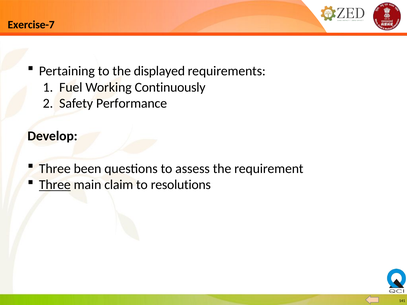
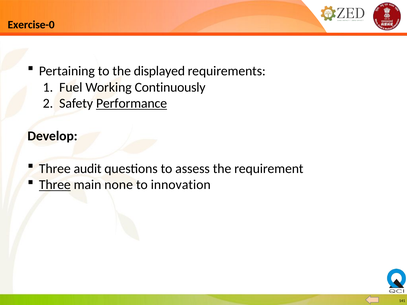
Exercise-7: Exercise-7 -> Exercise-0 (31, 25)
Performance underline: none -> present (132, 104)
been: been -> audit (88, 169)
claim: claim -> none (119, 185)
resolutions: resolutions -> innovation (181, 185)
